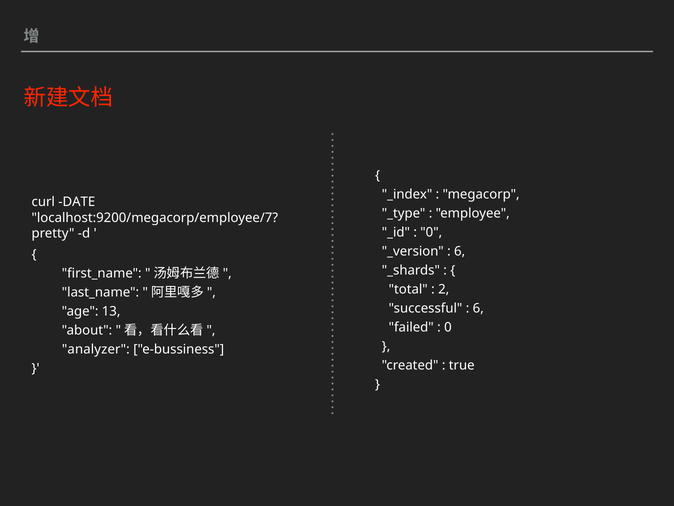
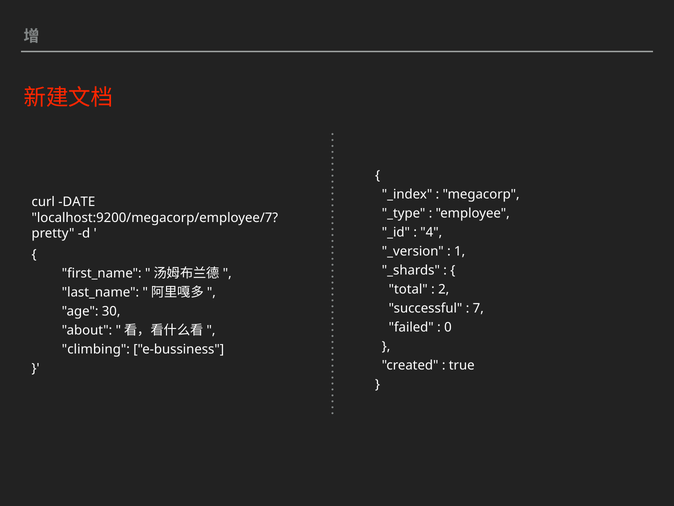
0: 0 -> 4 (431, 232)
6: 6 -> 1 (460, 251)
6: 6 -> 7 (478, 308)
13: 13 -> 30 (111, 311)
analyzer: analyzer -> climbing (96, 349)
